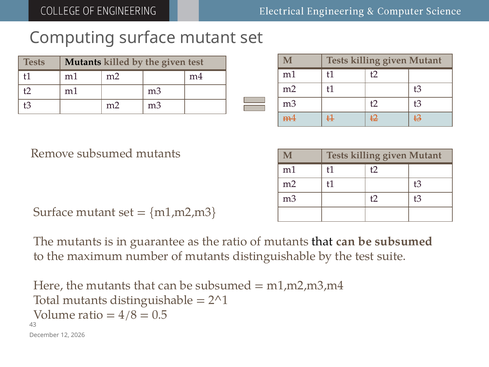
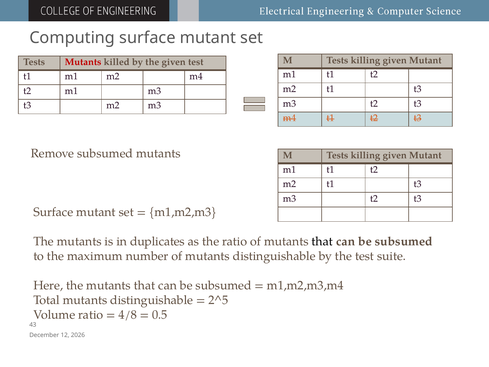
Mutants colour: black -> red (83, 62)
guarantee: guarantee -> duplicates (157, 241)
2^1: 2^1 -> 2^5 (218, 300)
